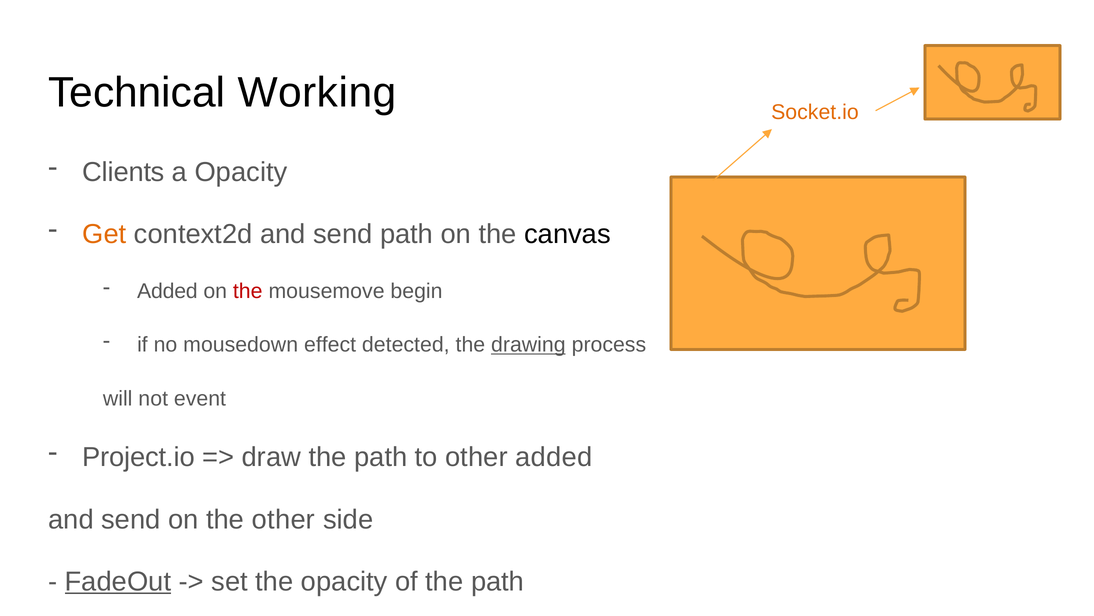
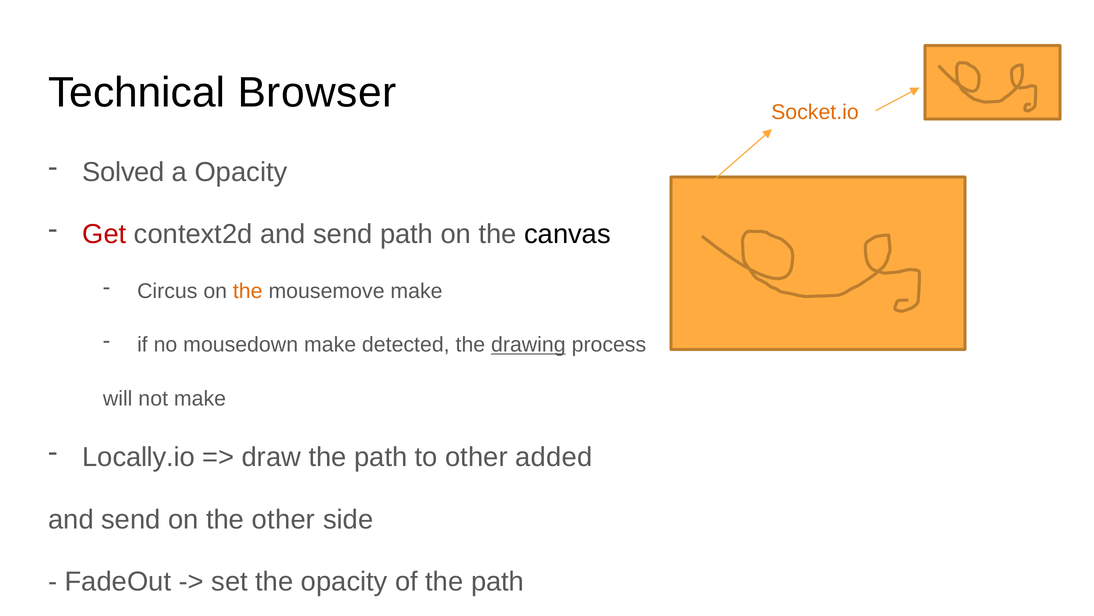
Working: Working -> Browser (317, 93)
Clients: Clients -> Solved (124, 172)
Get colour: orange -> red (104, 234)
Added: Added -> Circus (167, 291)
the colour: red -> orange (248, 291)
mousemove begin: begin -> make (416, 291)
mousedown effect: effect -> make (330, 345)
not event: event -> make (200, 398)
Project.io: Project.io -> Locally.io (139, 457)
FadeOut underline: present -> none (118, 581)
